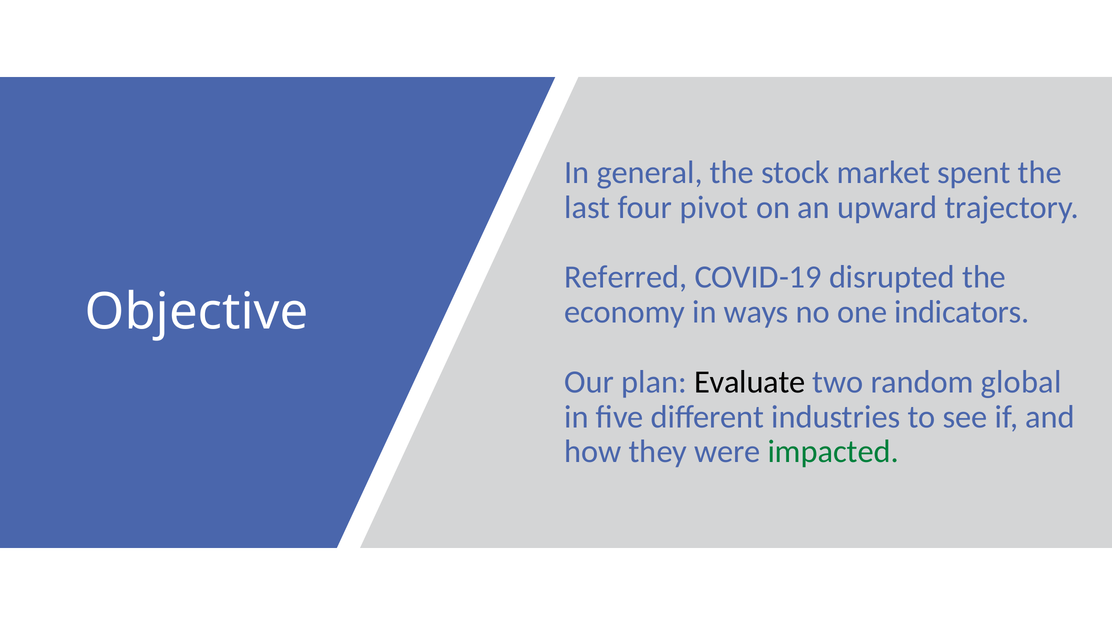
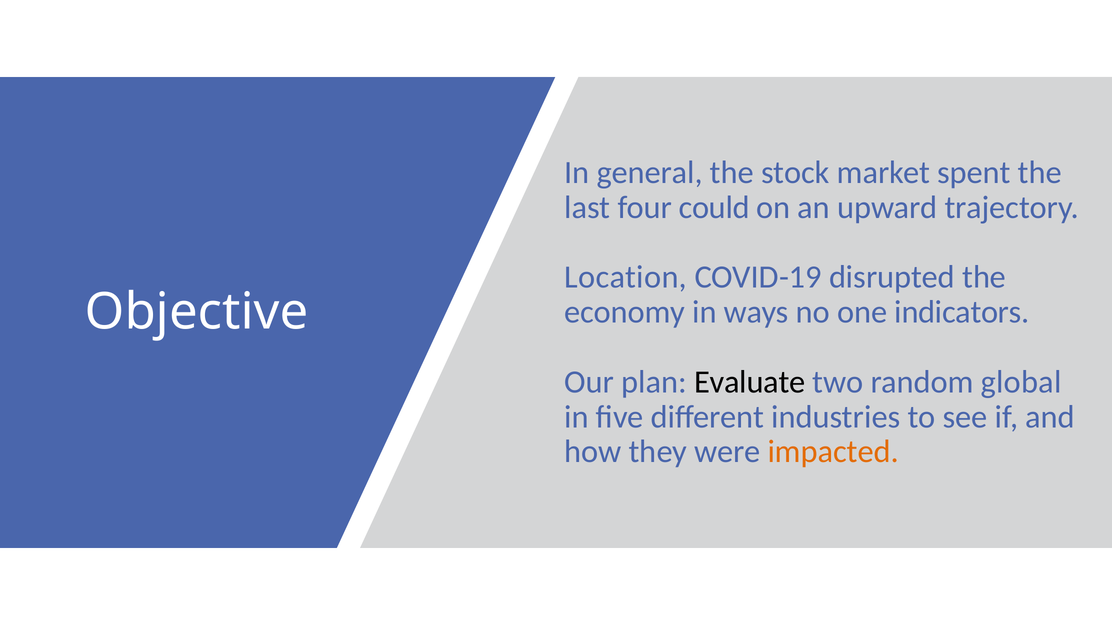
pivot: pivot -> could (714, 208)
Referred: Referred -> Location (626, 278)
impacted colour: green -> orange (833, 452)
